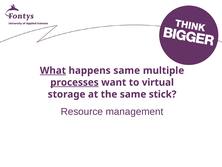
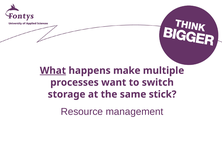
happens same: same -> make (127, 70)
processes underline: present -> none (74, 82)
virtual: virtual -> switch (158, 82)
